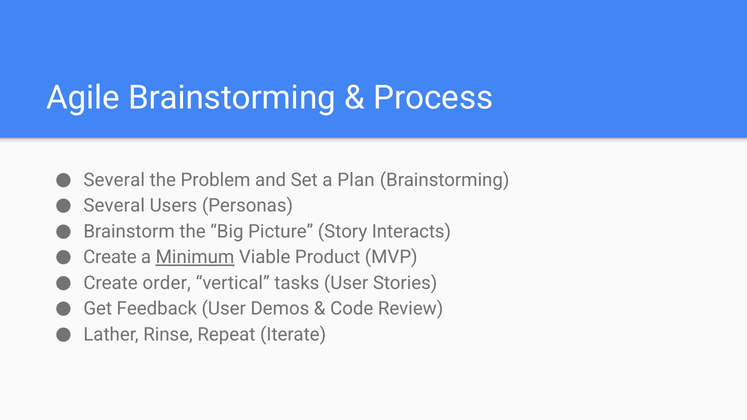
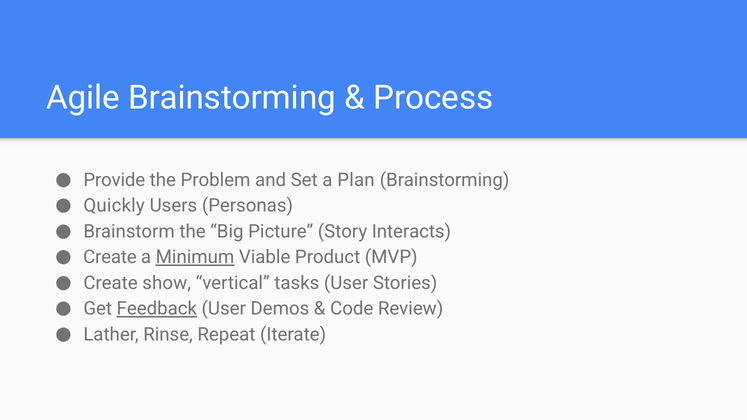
Several: Several -> Provide (114, 180)
Several: Several -> Quickly (114, 206)
order: order -> show (167, 283)
Feedback underline: none -> present (157, 309)
